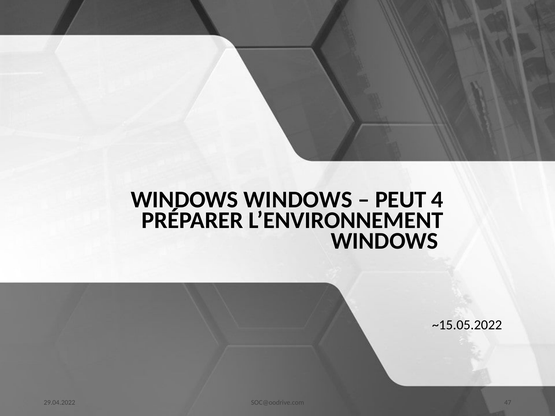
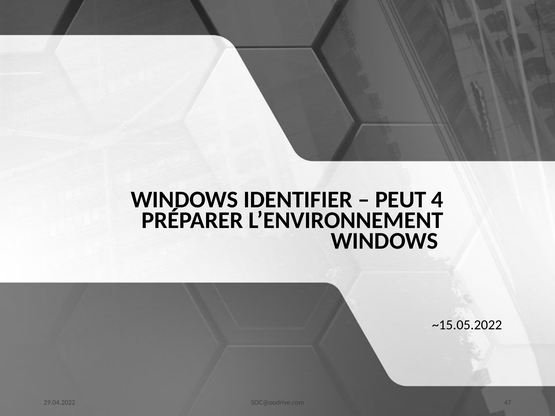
WINDOWS WINDOWS: WINDOWS -> IDENTIFIER (298, 200)
